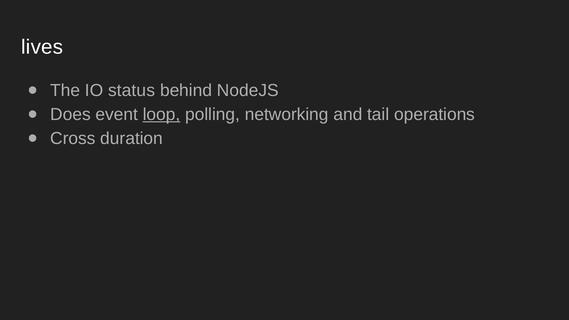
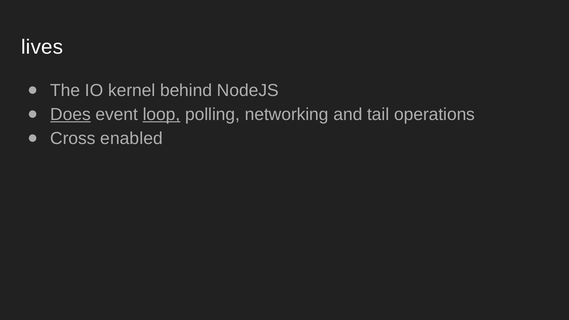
status: status -> kernel (132, 90)
Does underline: none -> present (71, 114)
duration: duration -> enabled (132, 138)
